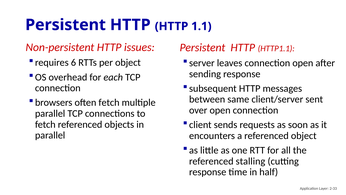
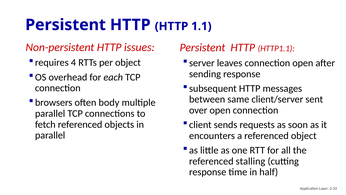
6: 6 -> 4 (73, 63)
often fetch: fetch -> body (109, 102)
